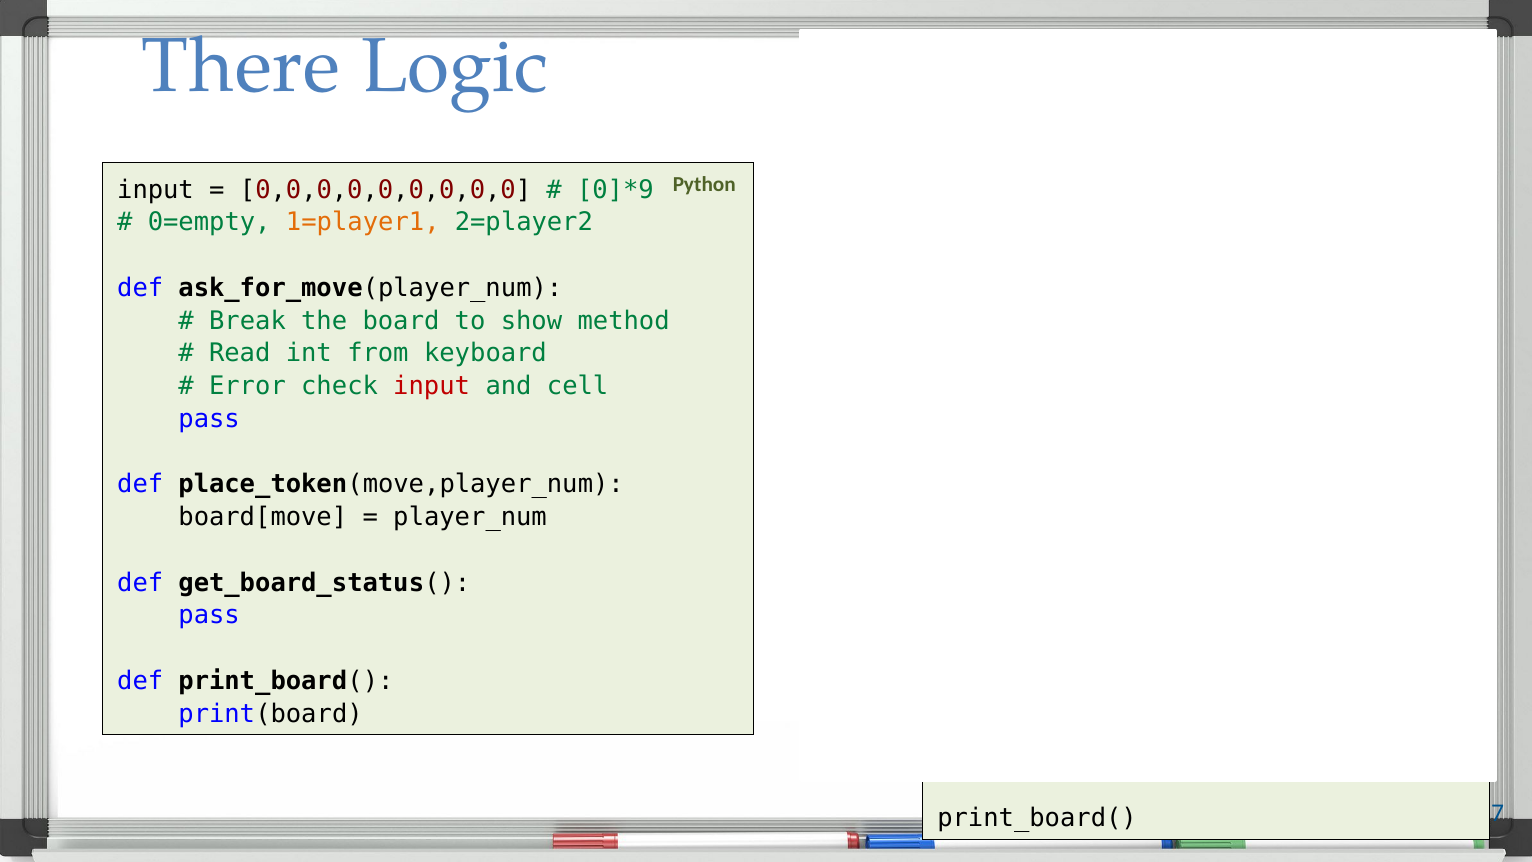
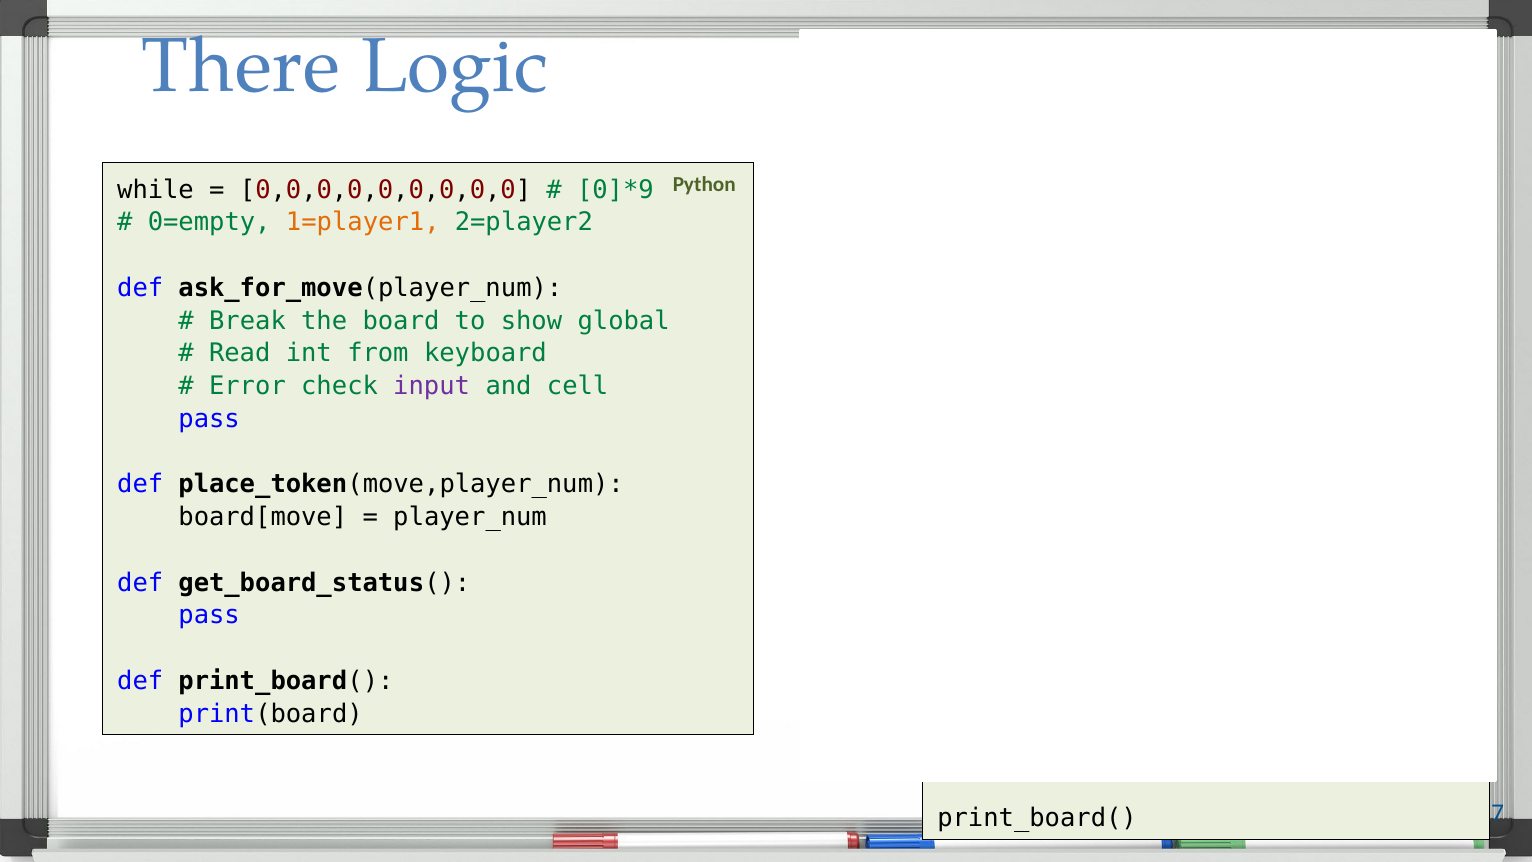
input: input -> while (156, 190)
method: method -> global (624, 321)
input colour: red -> purple (432, 386)
